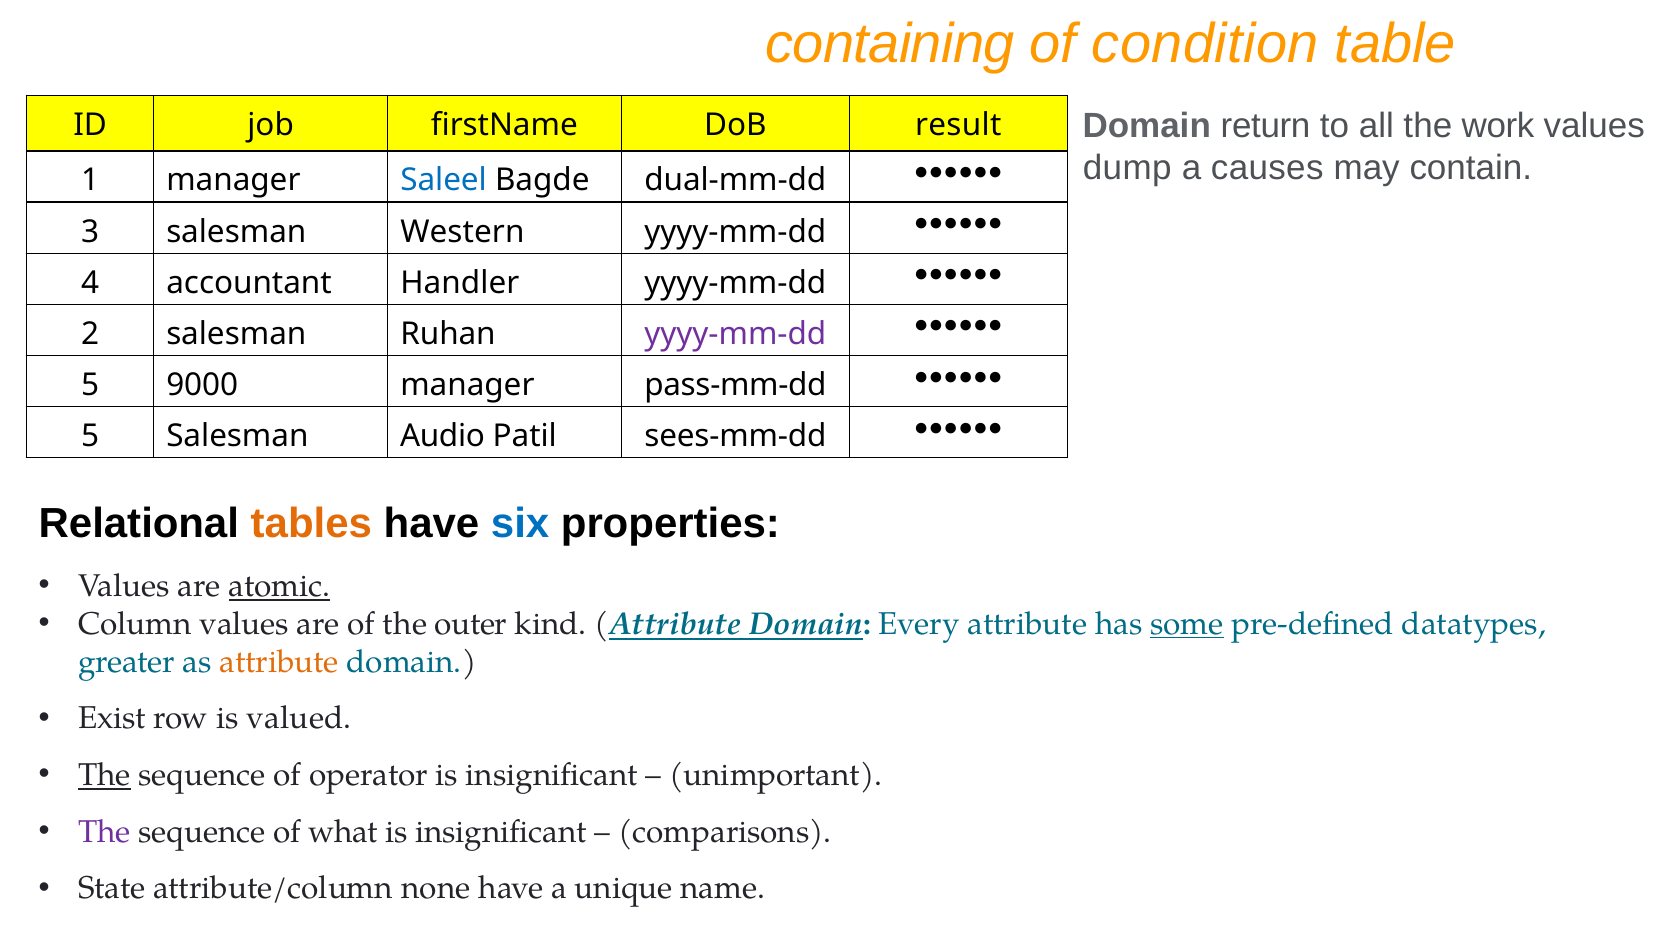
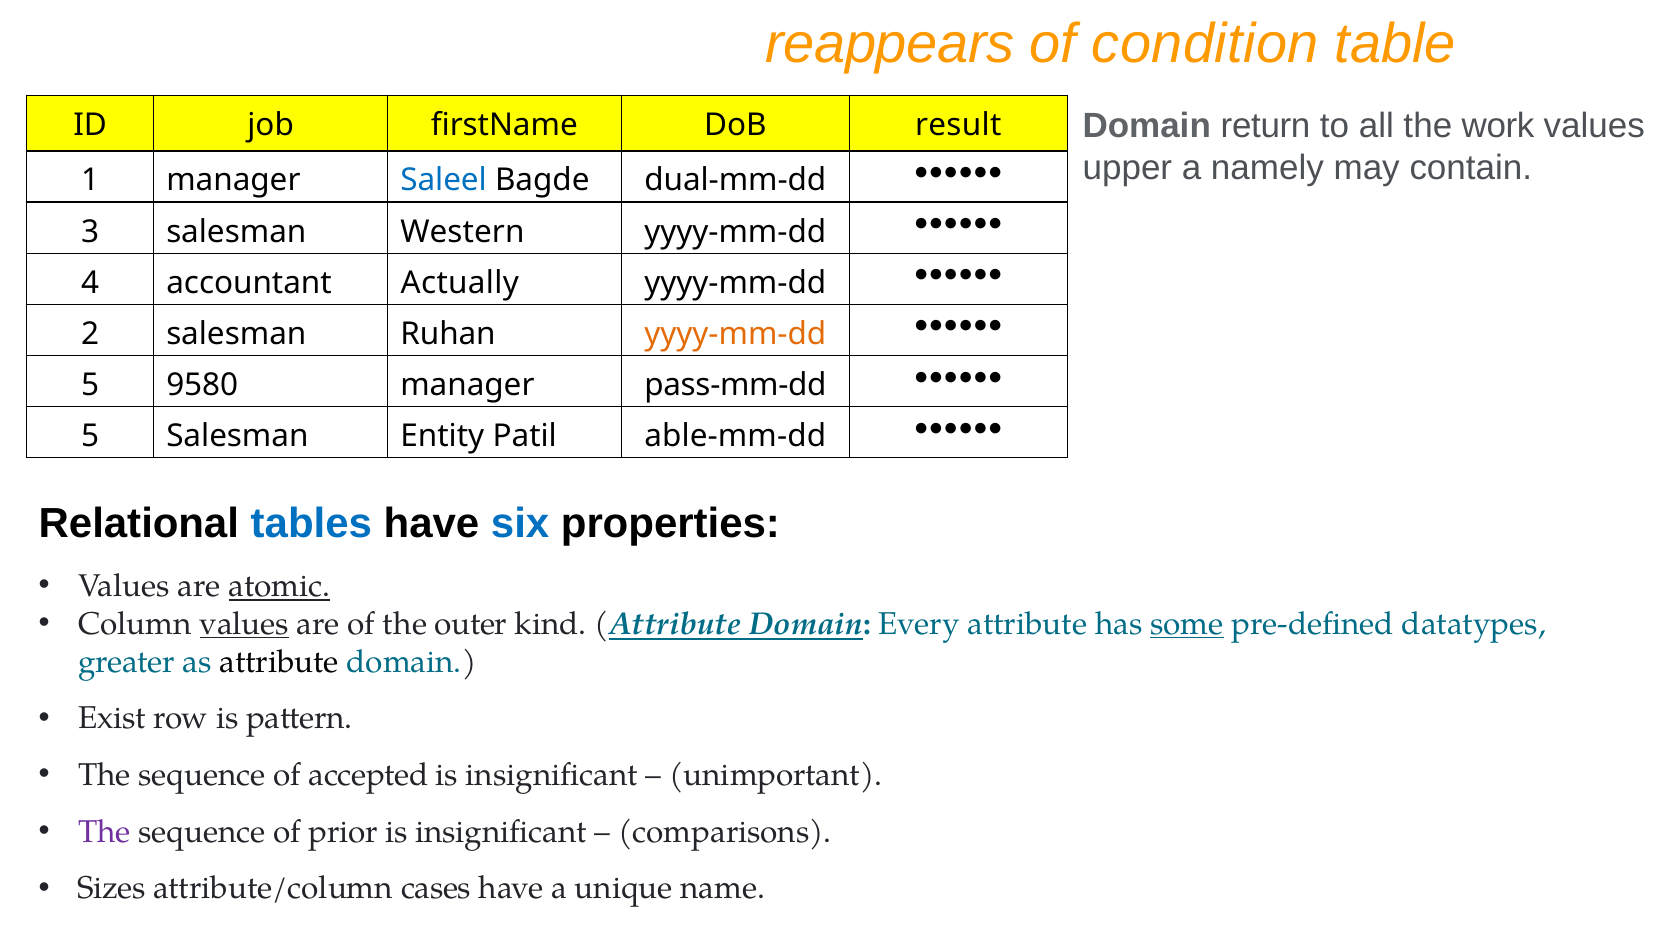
containing: containing -> reappears (890, 44)
dump: dump -> upper (1127, 168)
causes: causes -> namely (1267, 168)
Handler: Handler -> Actually (460, 283)
yyyy-mm-dd colour: purple -> orange (735, 334)
9000: 9000 -> 9580 (202, 385)
Audio: Audio -> Entity (442, 436)
sees-mm-dd: sees-mm-dd -> able-mm-dd (735, 436)
tables colour: orange -> blue (311, 524)
values underline: none -> present (244, 624)
attribute colour: orange -> black (279, 661)
valued: valued -> pattern (299, 718)
The underline: present -> none (104, 775)
operator: operator -> accepted (369, 775)
what: what -> prior (343, 831)
State: State -> Sizes (112, 888)
none: none -> cases (436, 888)
